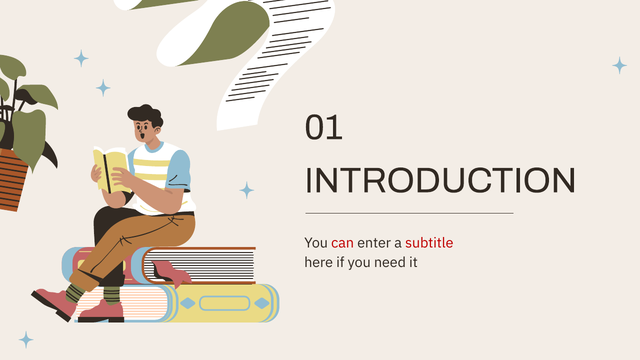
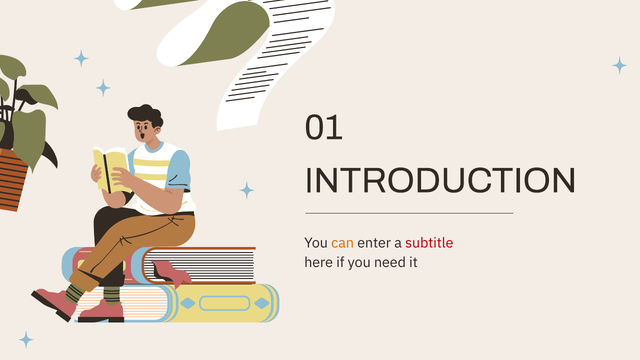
can colour: red -> orange (343, 243)
